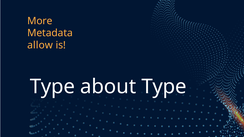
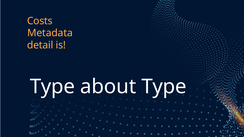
More: More -> Costs (40, 21)
allow: allow -> detail (40, 45)
